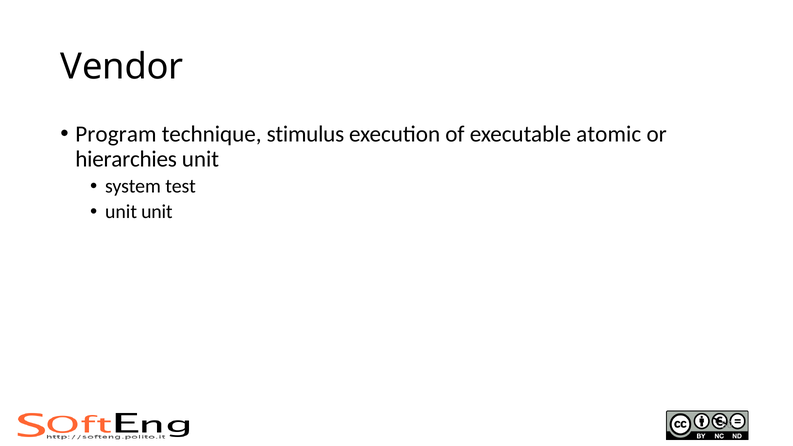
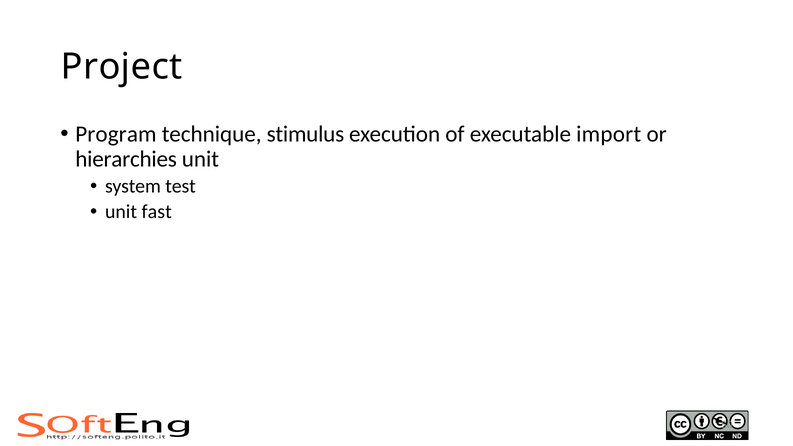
Vendor: Vendor -> Project (122, 67)
atomic: atomic -> import (609, 134)
unit unit: unit -> fast (157, 212)
